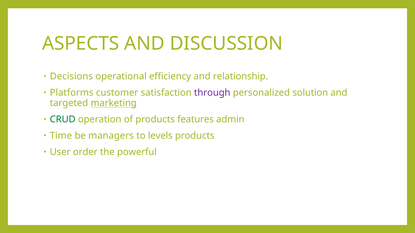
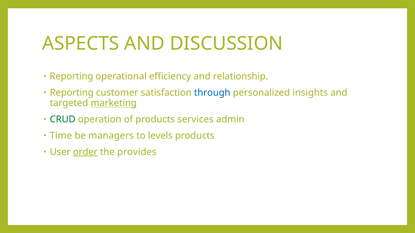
Decisions: Decisions -> Reporting (71, 77)
Platforms: Platforms -> Reporting (72, 93)
through colour: purple -> blue (212, 93)
solution: solution -> insights (310, 93)
features: features -> services (195, 120)
order underline: none -> present (85, 152)
powerful: powerful -> provides (137, 152)
